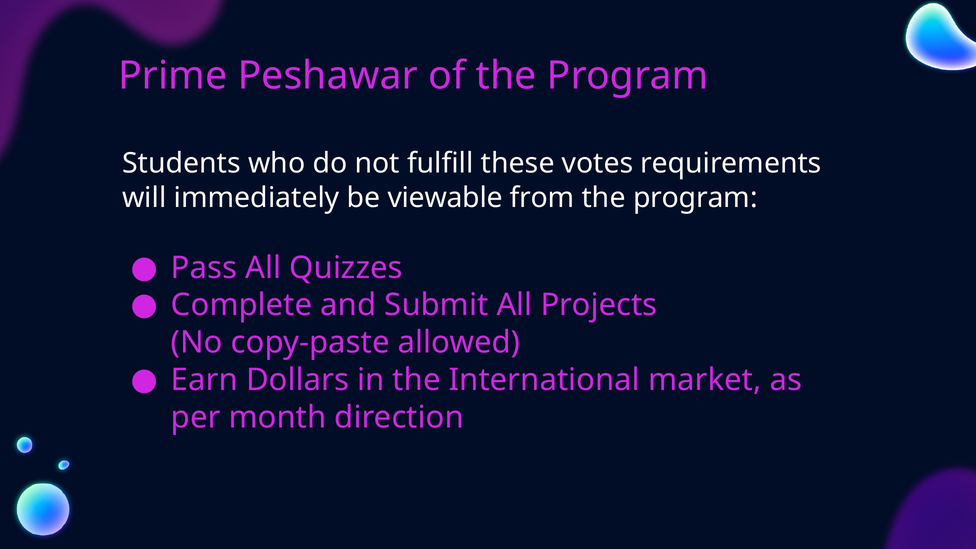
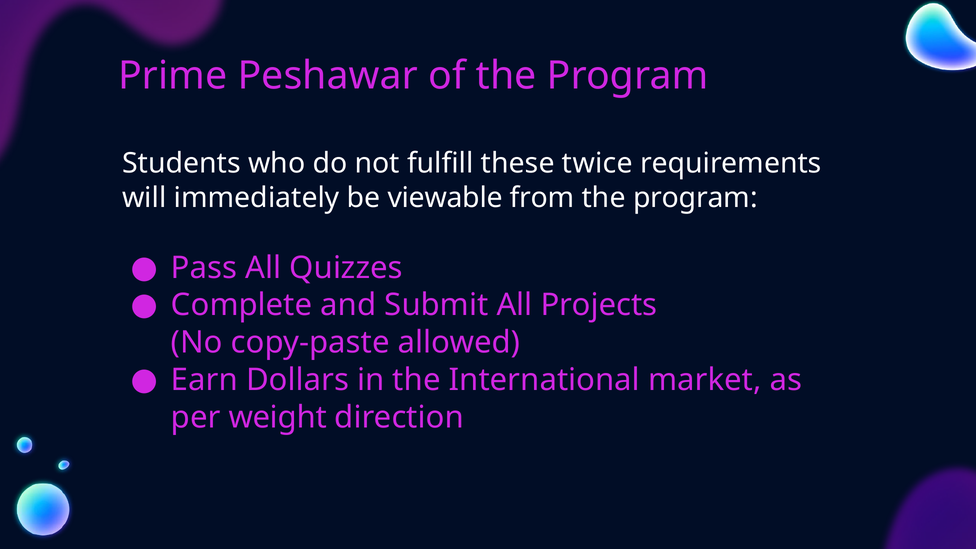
votes: votes -> twice (597, 164)
month: month -> weight (278, 417)
